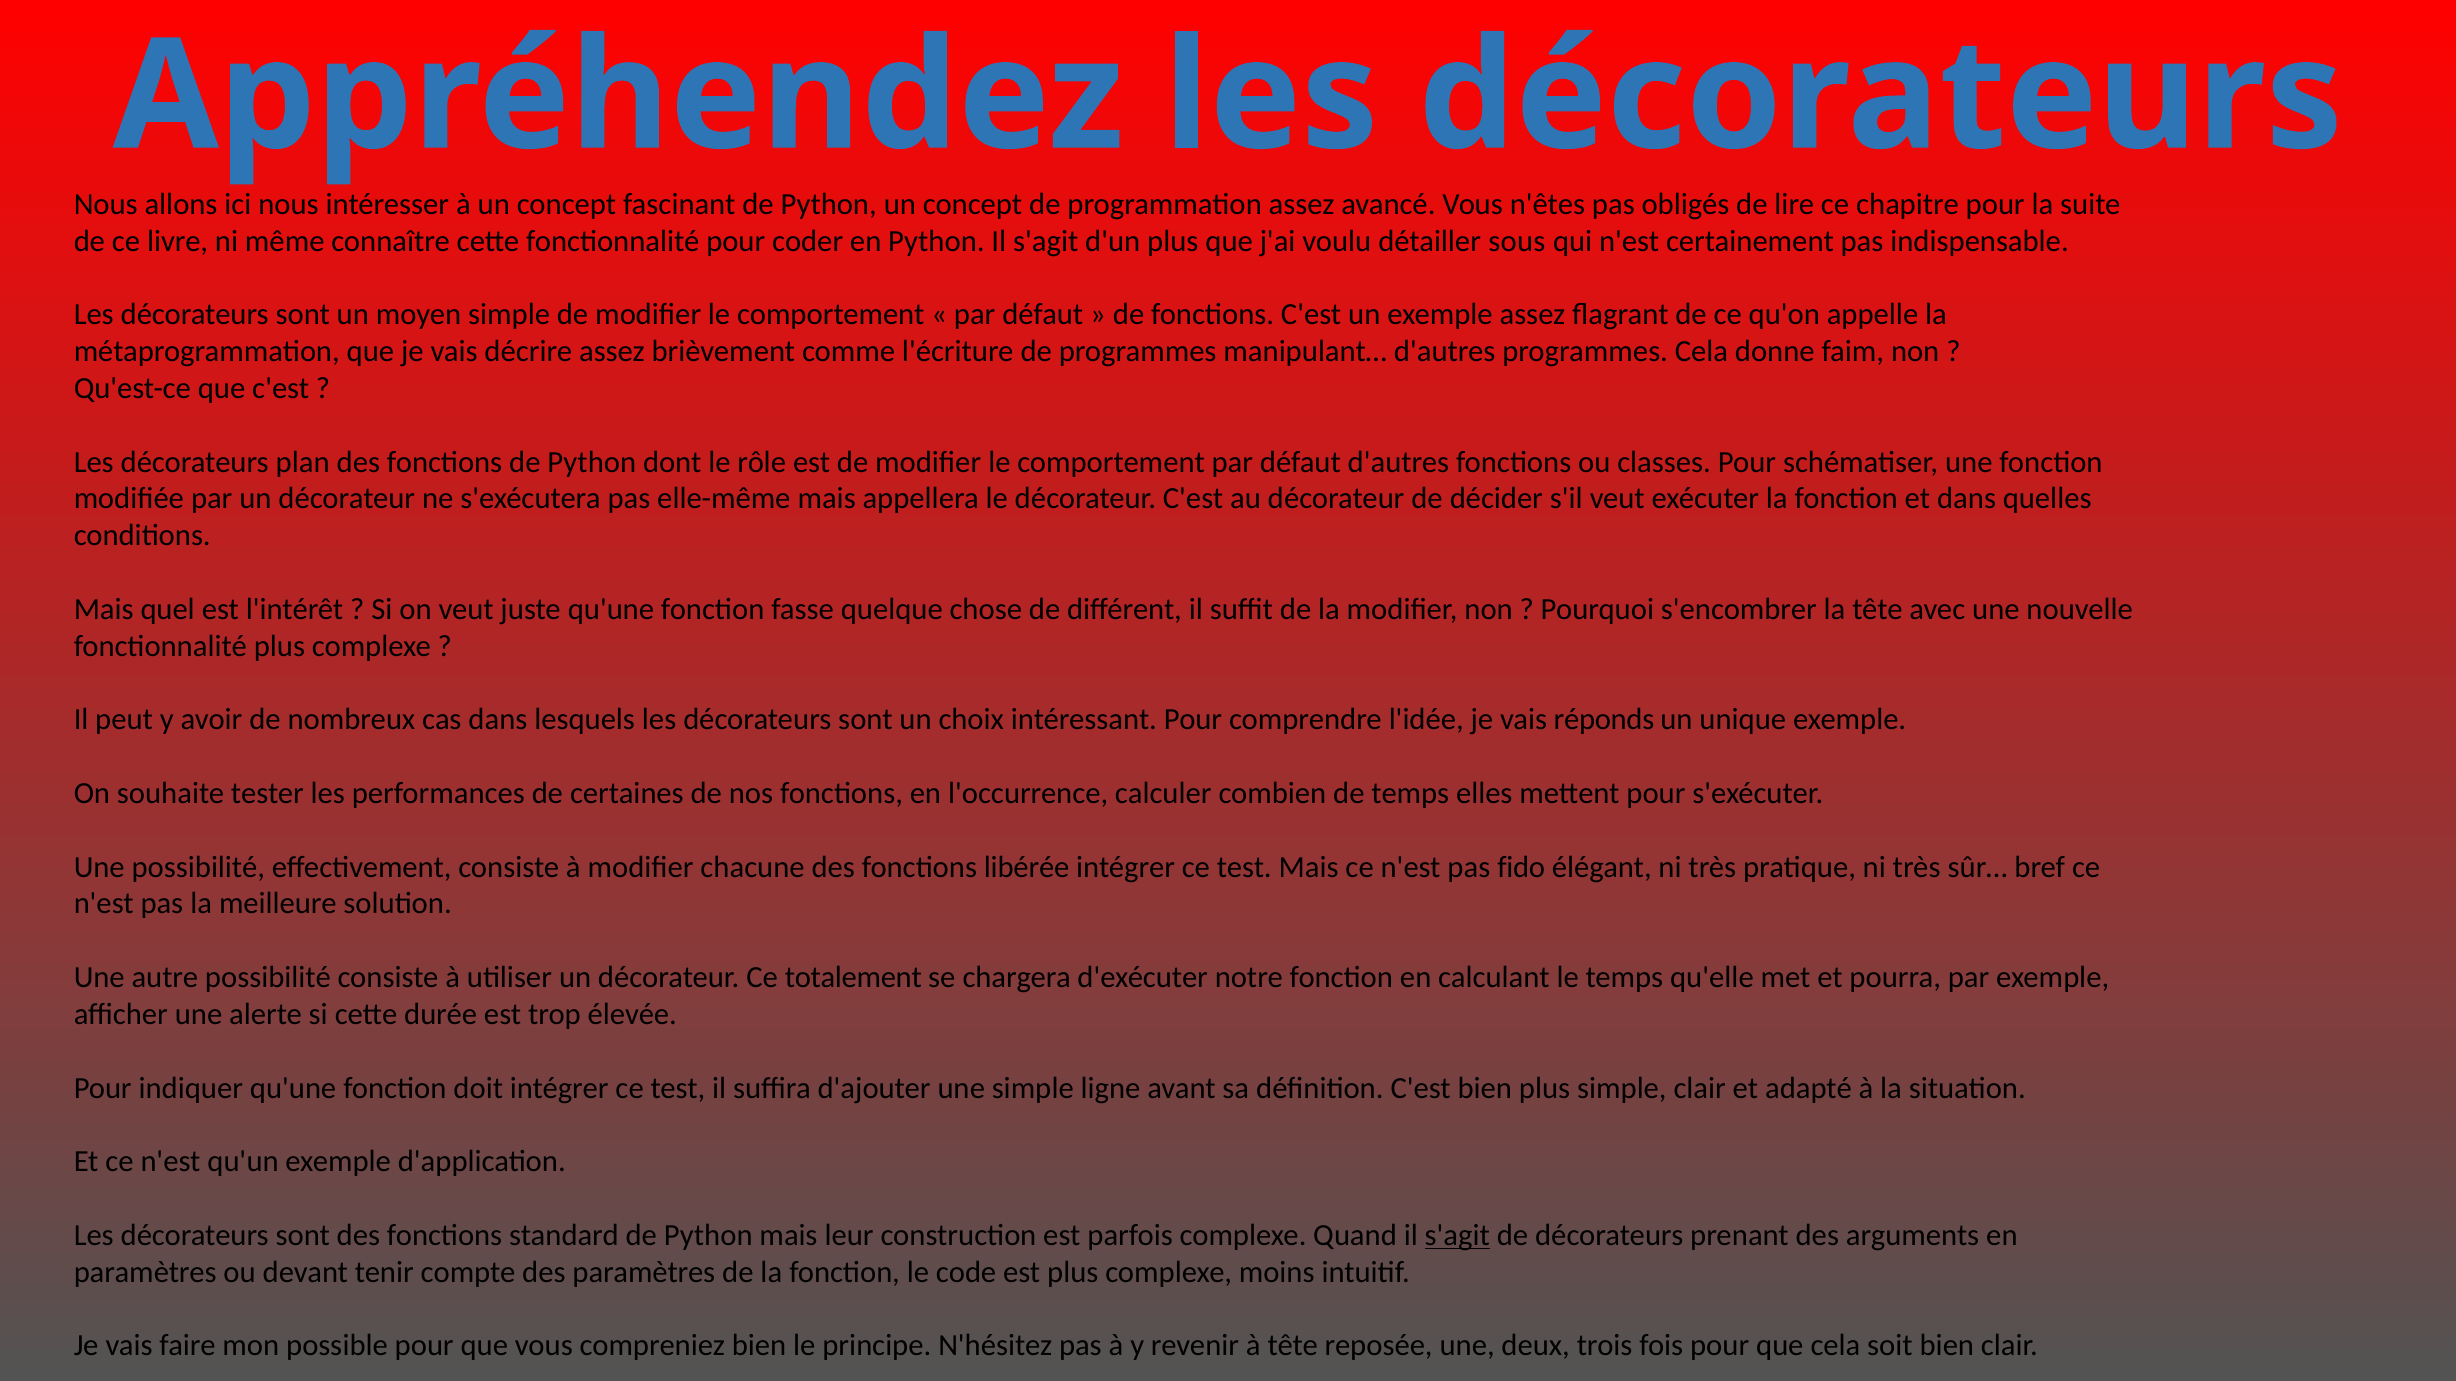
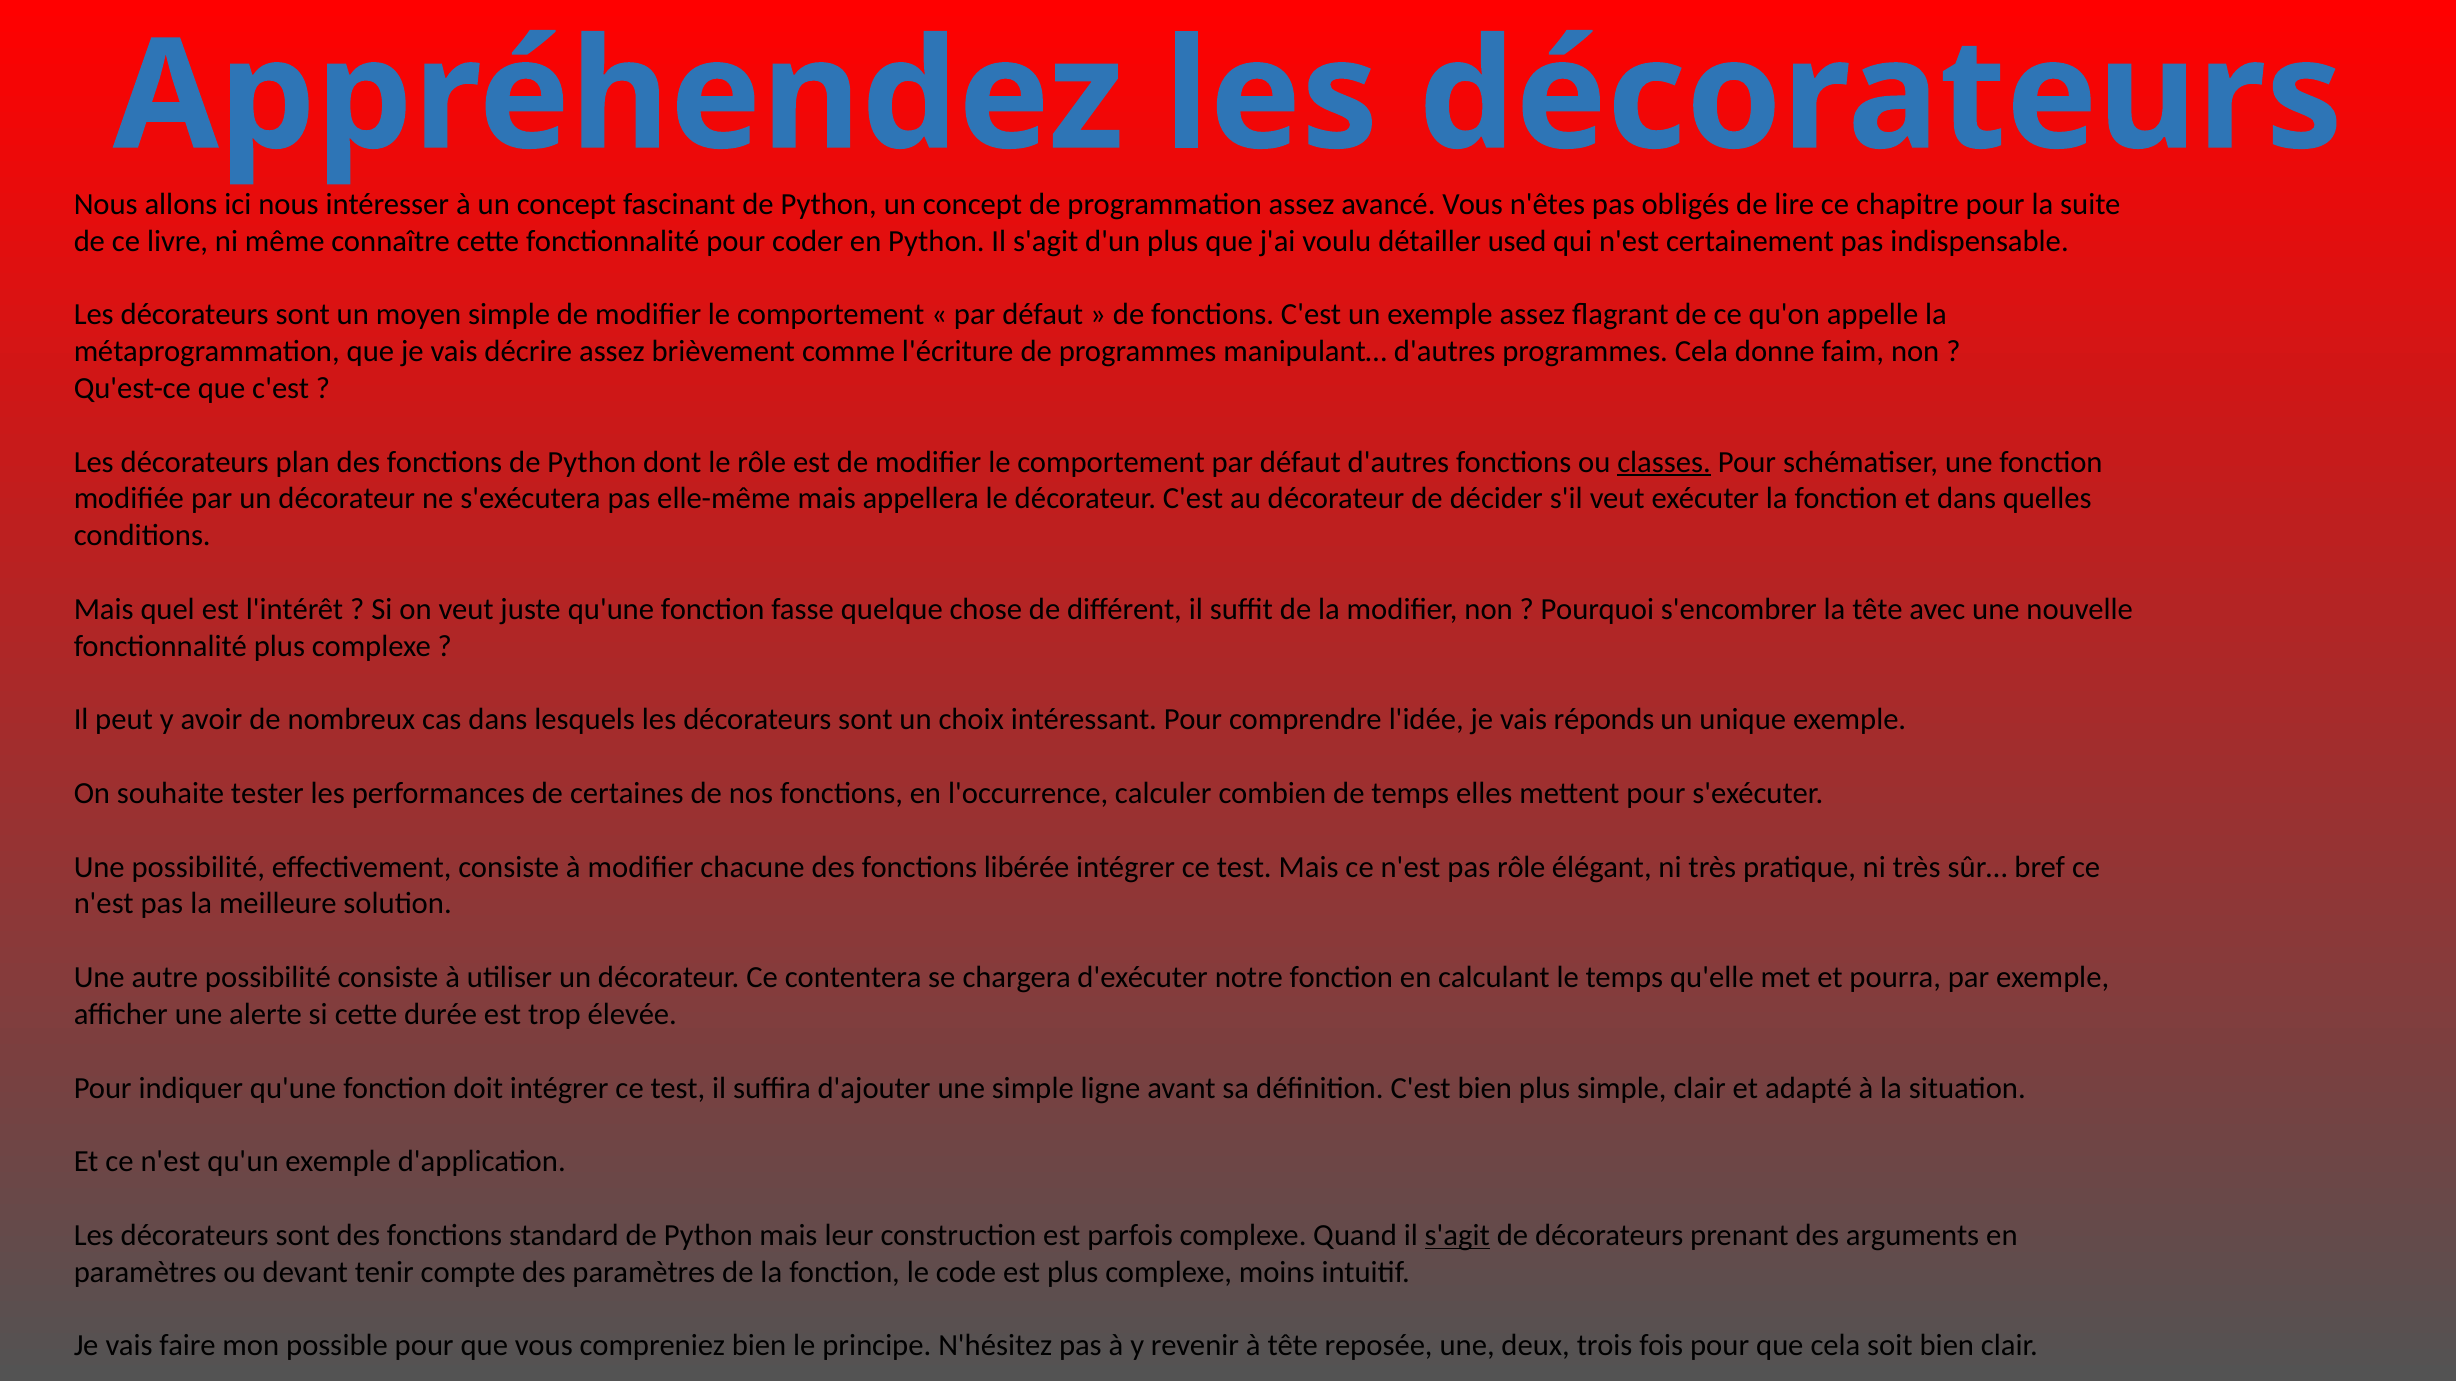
sous: sous -> used (1517, 241)
classes underline: none -> present (1664, 462)
pas fido: fido -> rôle (1521, 867)
totalement: totalement -> contentera (853, 978)
